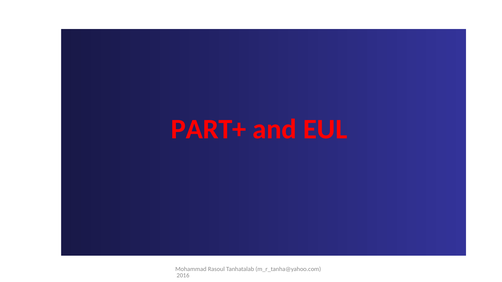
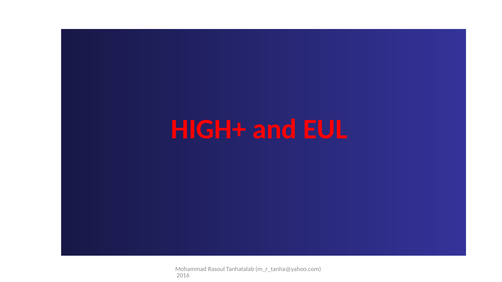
PART+: PART+ -> HIGH+ (209, 129)
